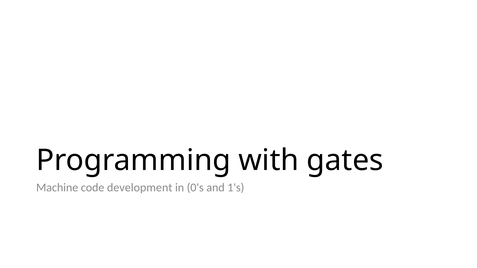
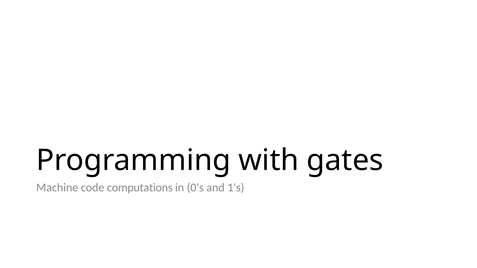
development: development -> computations (140, 188)
